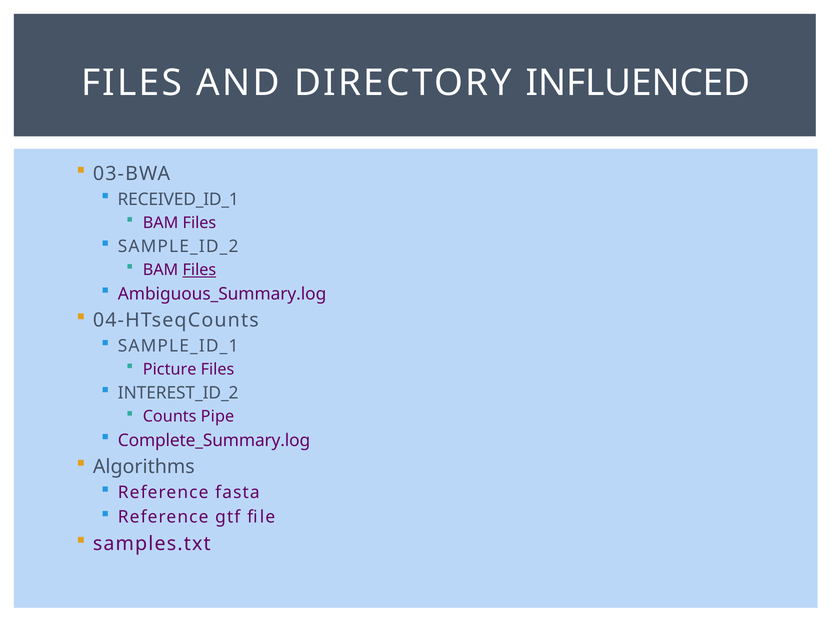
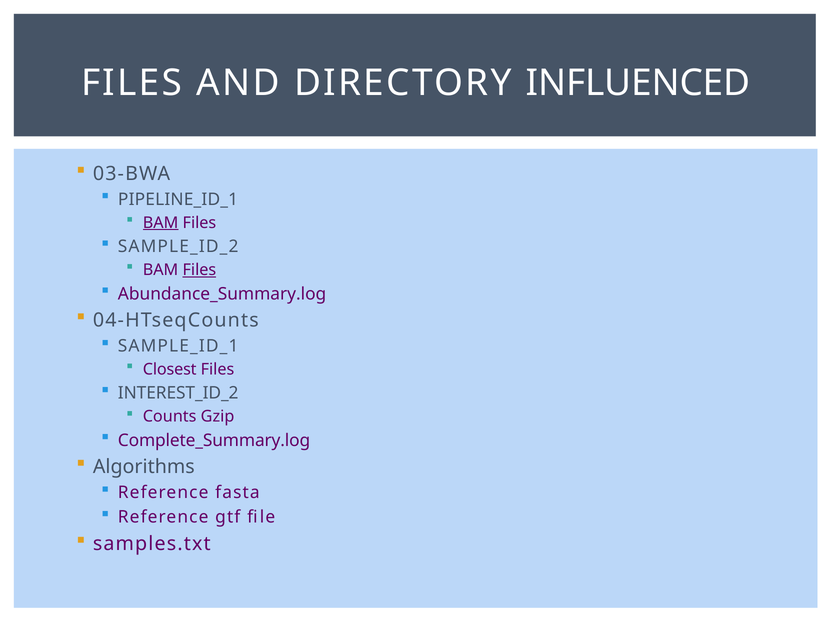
RECEIVED_ID_1: RECEIVED_ID_1 -> PIPELINE_ID_1 (178, 199)
BAM underline: none -> present (161, 223)
Ambiguous_Summary.log: Ambiguous_Summary.log -> Abundance_Summary.log (222, 294)
Picture: Picture -> Closest (170, 369)
Pipe: Pipe -> Gzip (218, 416)
